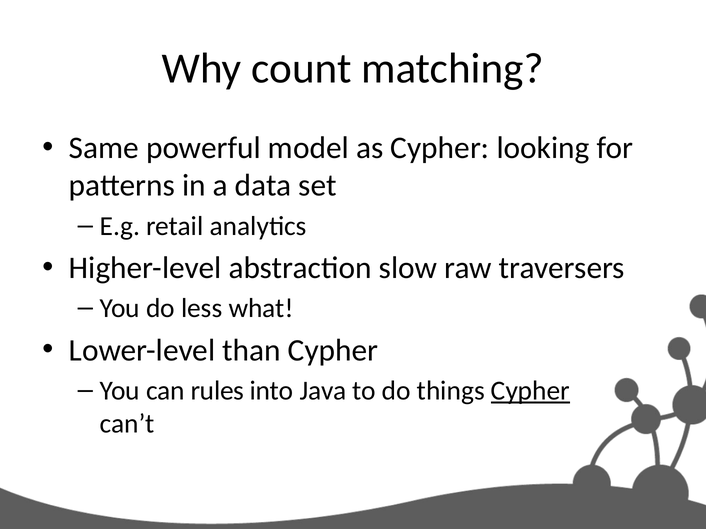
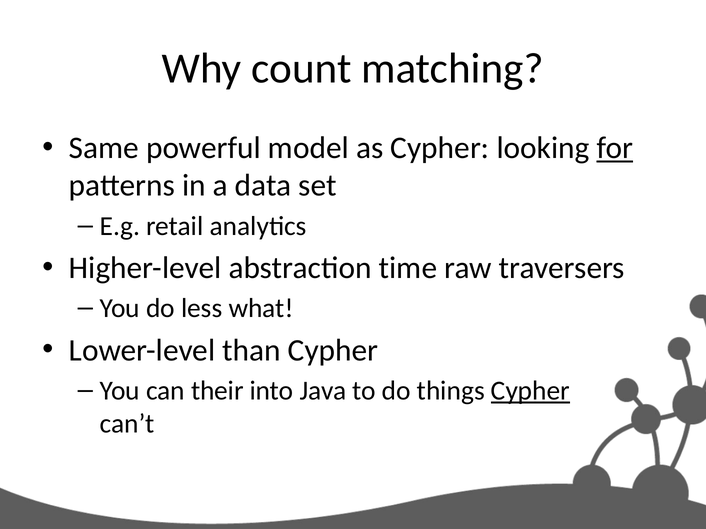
for underline: none -> present (615, 148)
slow: slow -> time (408, 268)
rules: rules -> their (217, 391)
